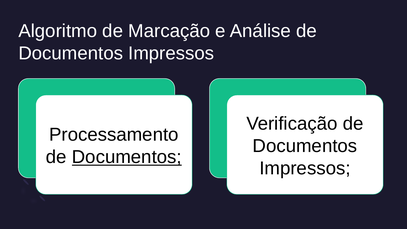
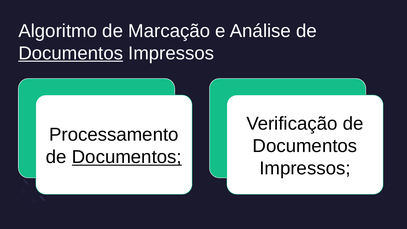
Documentos underline: none -> present (71, 53)
